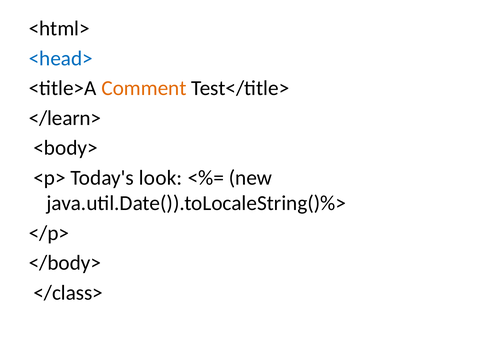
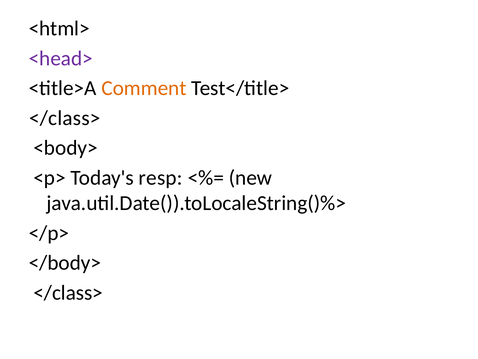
<head> colour: blue -> purple (61, 58)
</learn>: </learn> -> </class> (65, 118)
look: look -> resp (161, 177)
